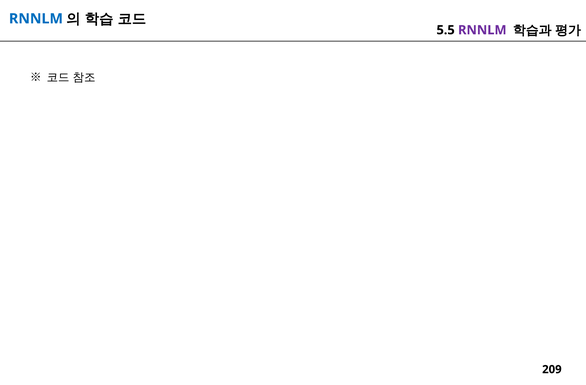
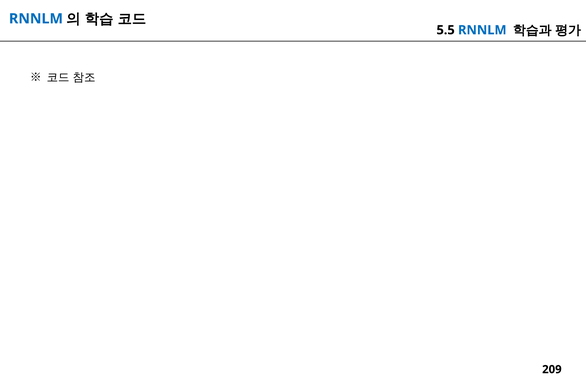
RNNLM colour: purple -> blue (482, 30)
